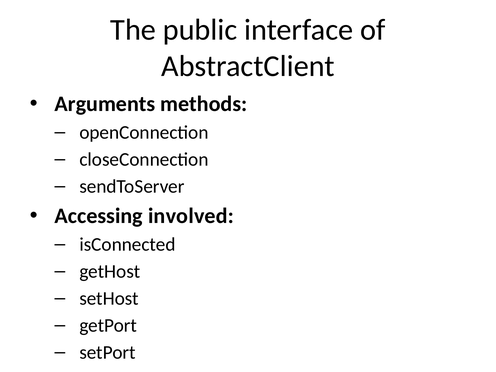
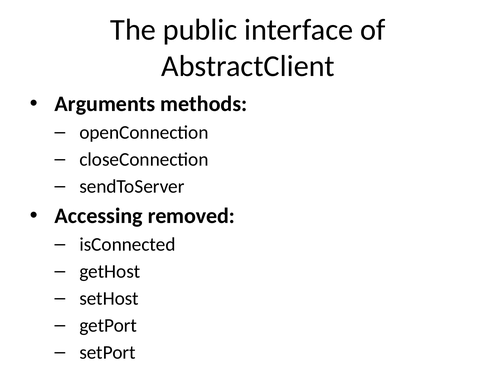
involved: involved -> removed (191, 216)
